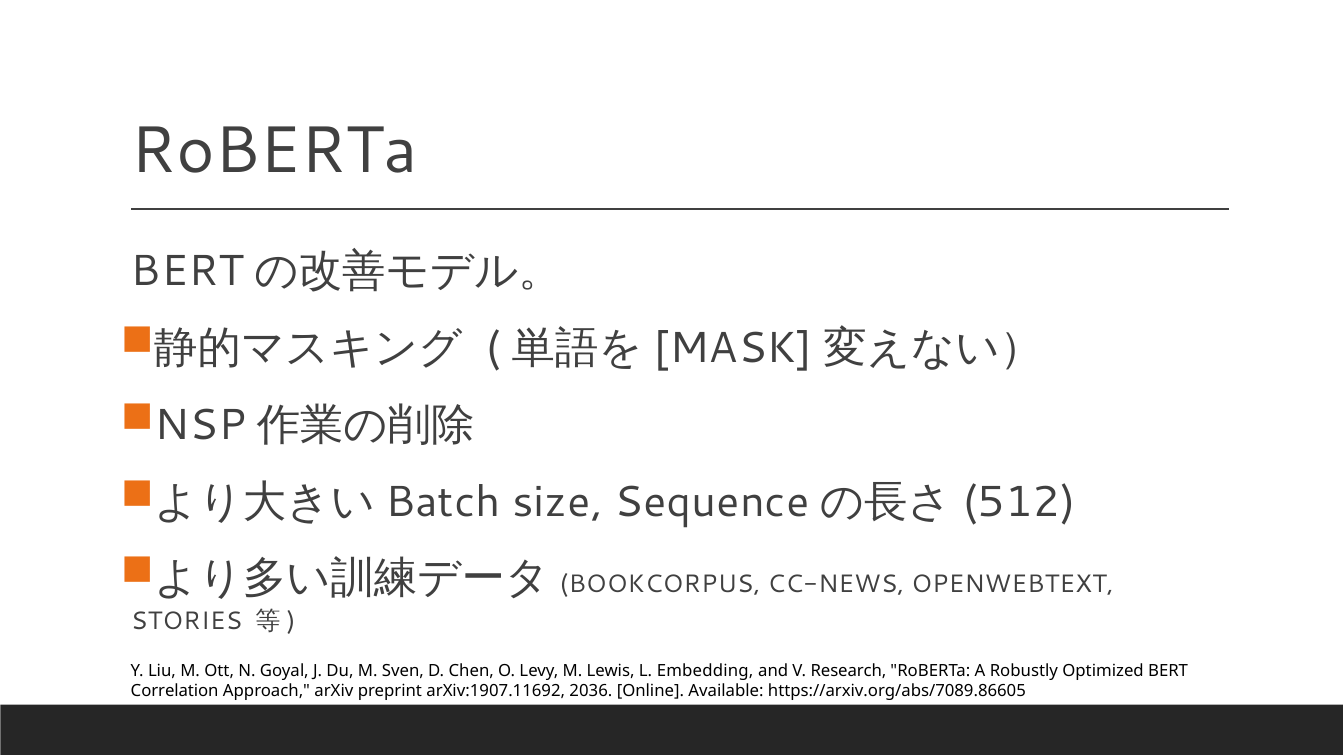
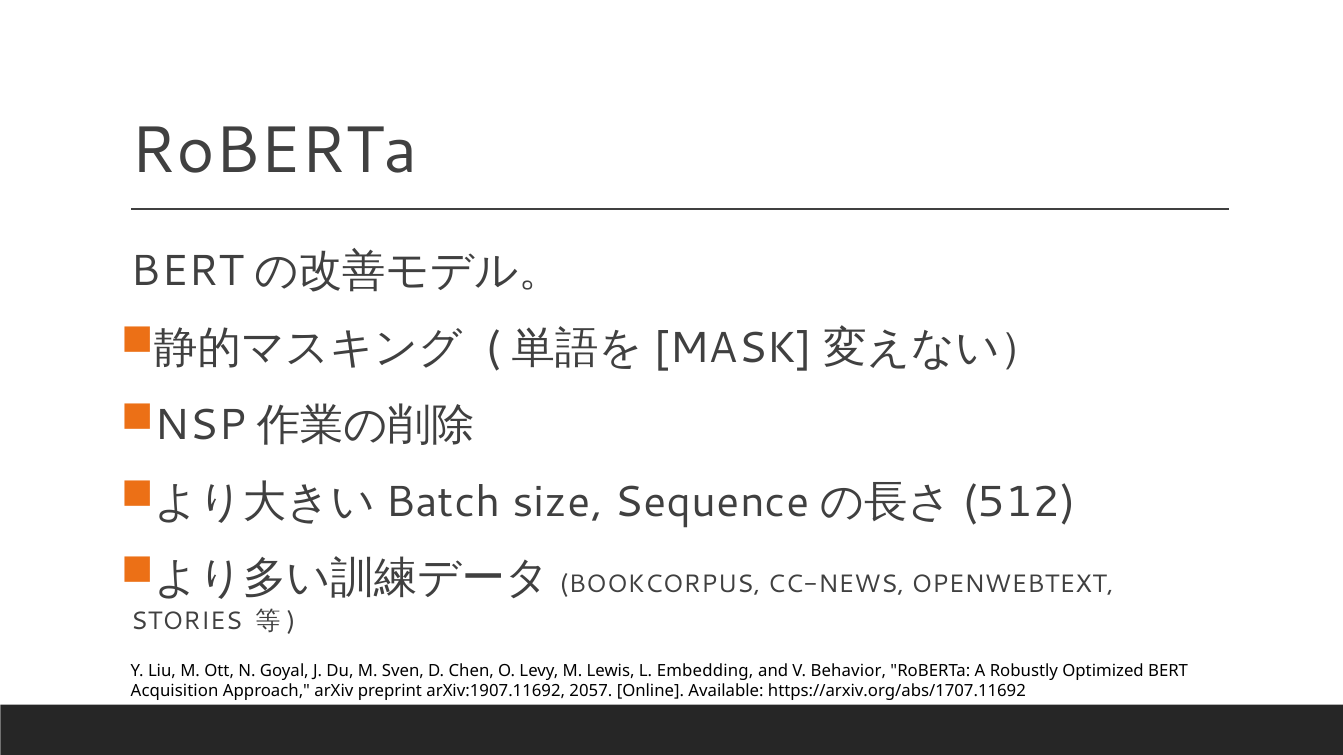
Research: Research -> Behavior (848, 671)
Correlation: Correlation -> Acquisition (175, 691)
2036: 2036 -> 2057 (591, 691)
https://arxiv.org/abs/7089.86605: https://arxiv.org/abs/7089.86605 -> https://arxiv.org/abs/1707.11692 (897, 691)
